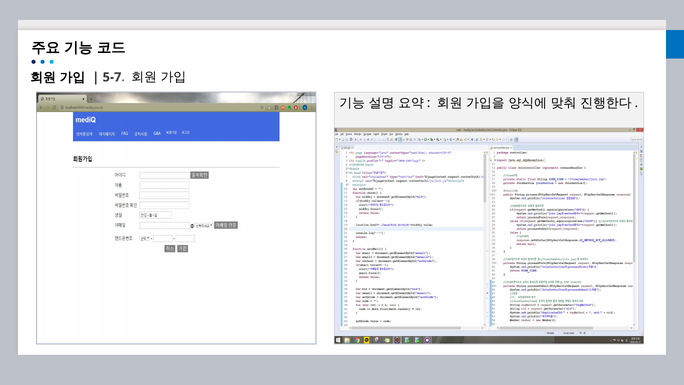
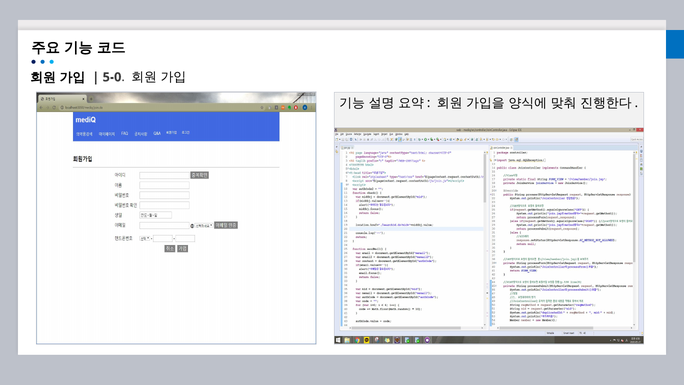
5-7: 5-7 -> 5-0 (112, 77)
